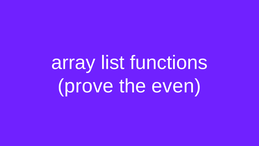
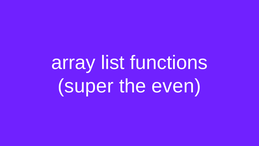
prove: prove -> super (86, 86)
